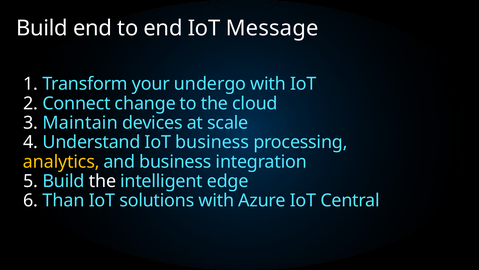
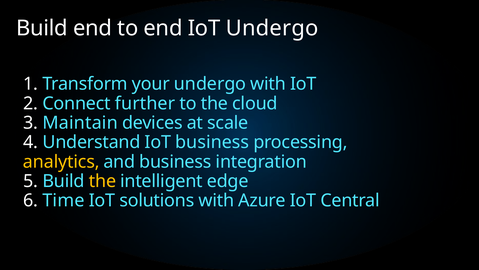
IoT Message: Message -> Undergo (272, 28)
change: change -> further (145, 103)
the colour: white -> yellow (102, 181)
Than: Than -> Time (63, 200)
